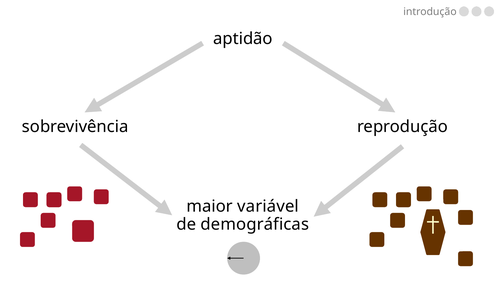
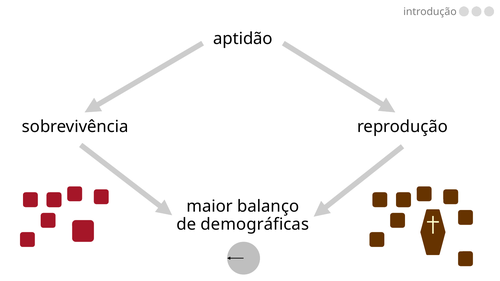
variável: variável -> balanço (268, 206)
